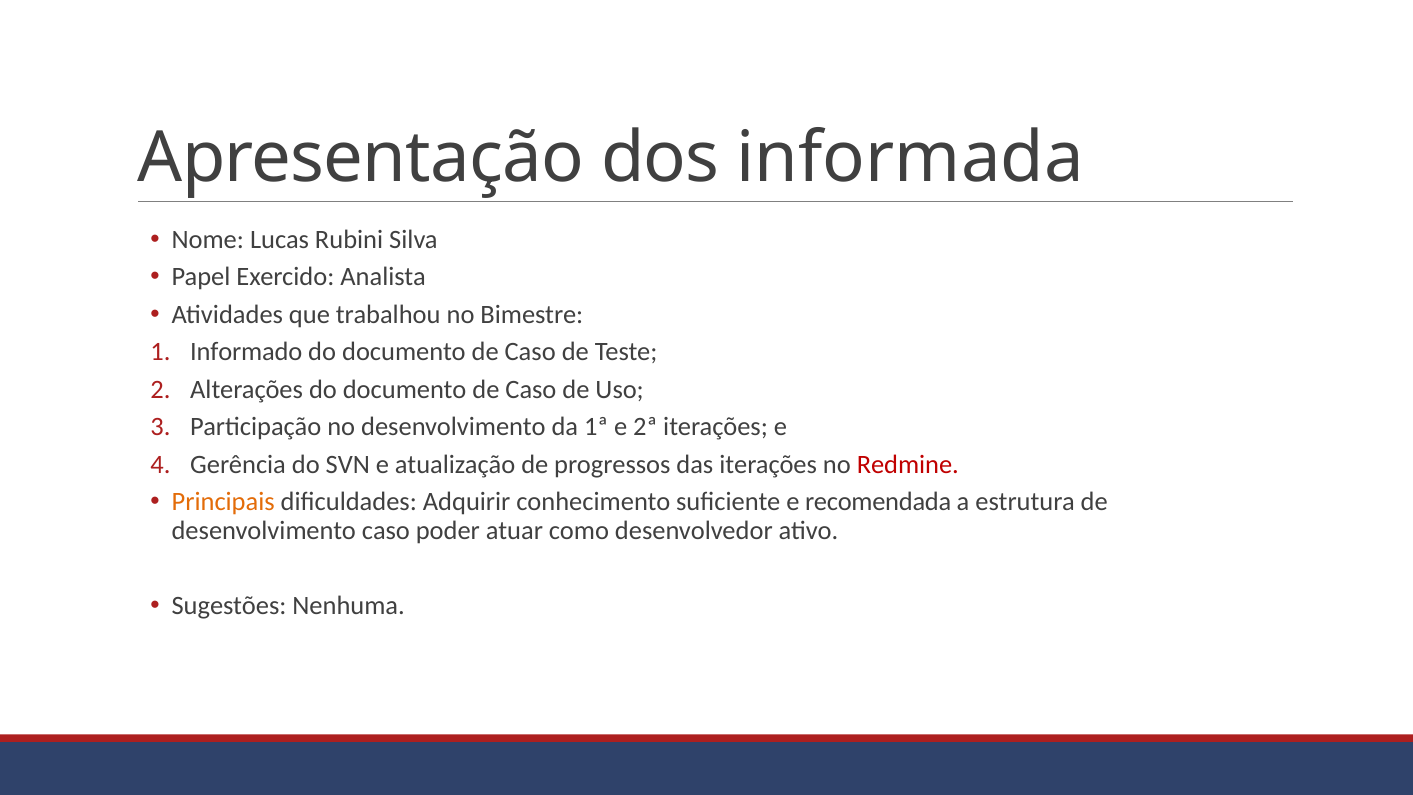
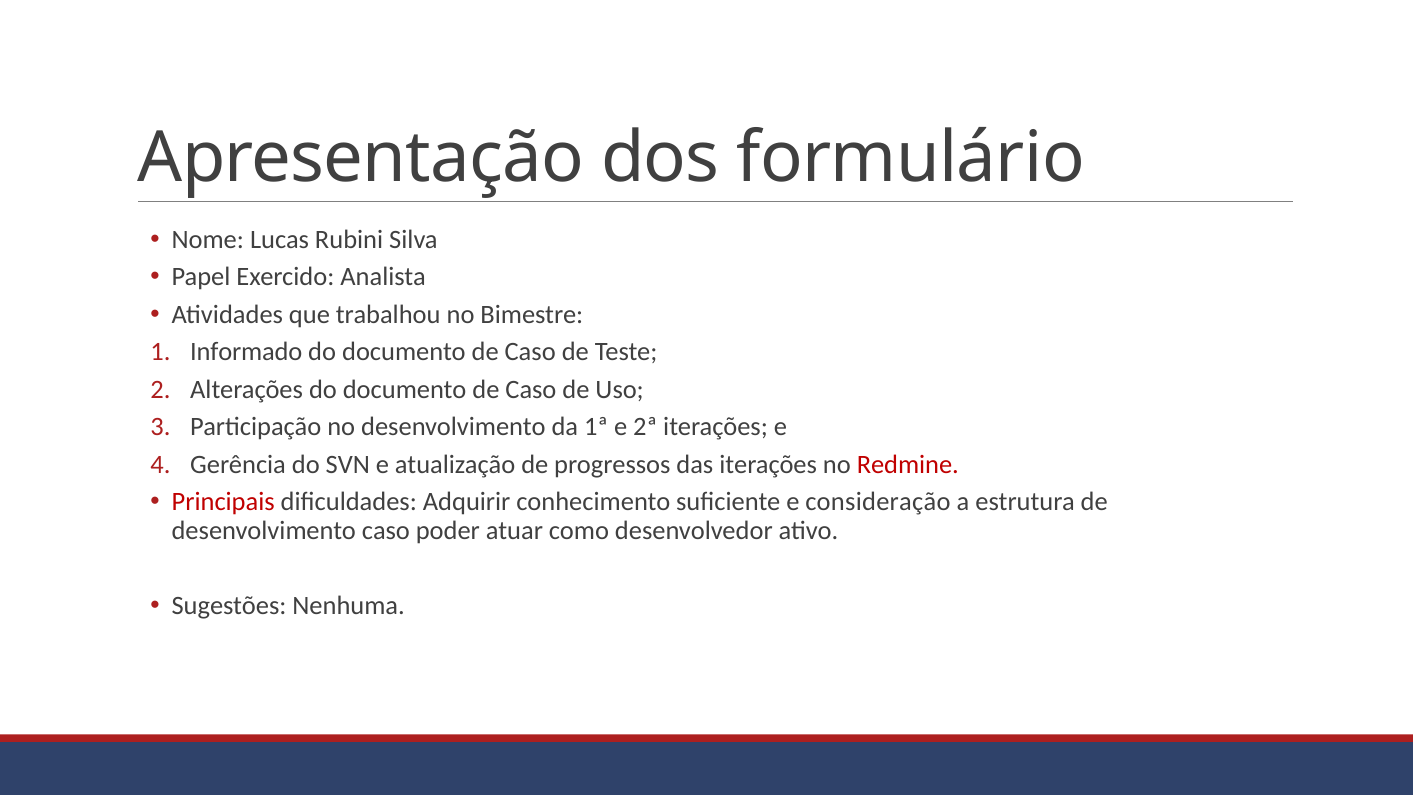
informada: informada -> formulário (911, 158)
Principais colour: orange -> red (223, 502)
recomendada: recomendada -> consideração (878, 502)
